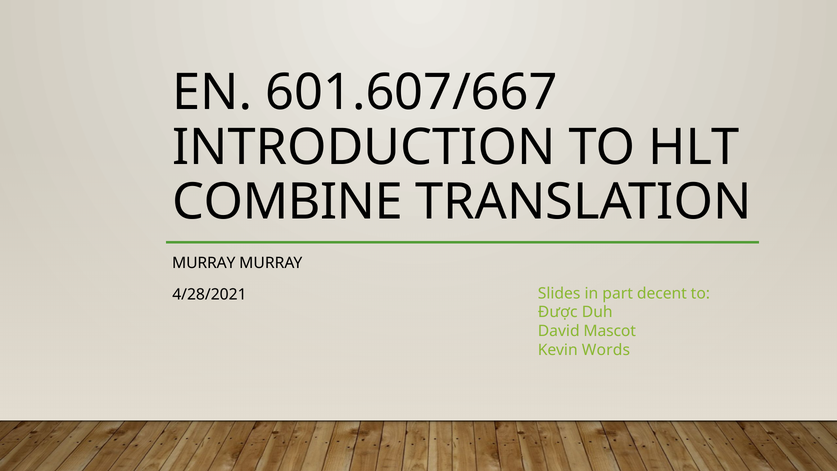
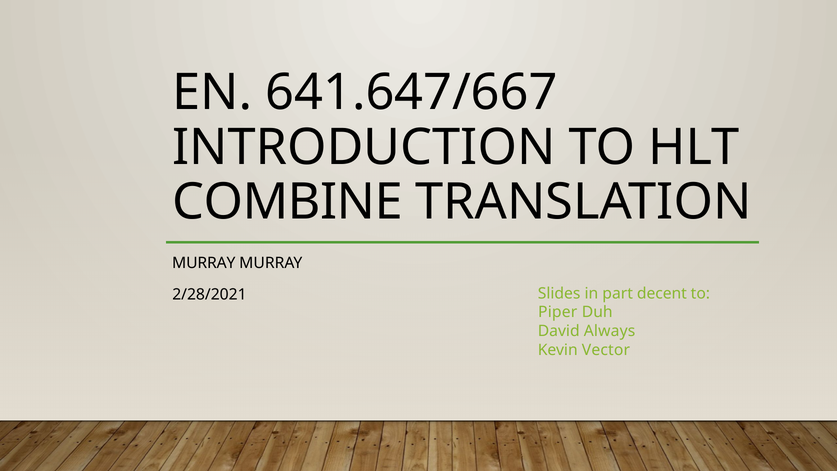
601.607/667: 601.607/667 -> 641.647/667 (412, 93)
4/28/2021: 4/28/2021 -> 2/28/2021 (209, 294)
Được: Được -> Piper (558, 312)
Mascot: Mascot -> Always (610, 331)
Words: Words -> Vector (606, 350)
